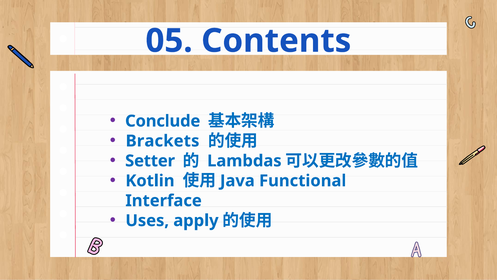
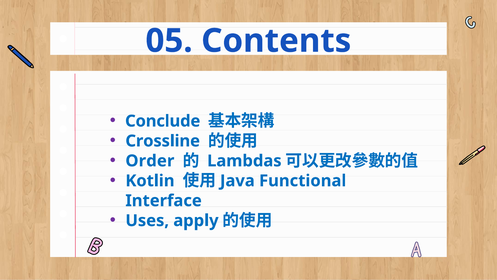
Brackets: Brackets -> Crossline (163, 141)
Setter: Setter -> Order (150, 161)
